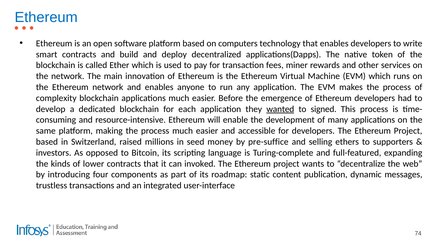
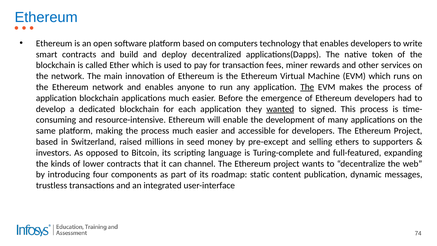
The underline: none -> present (307, 87)
complexity: complexity -> application (56, 98)
pre-suffice: pre-suffice -> pre-except (268, 142)
invoked: invoked -> channel (200, 164)
